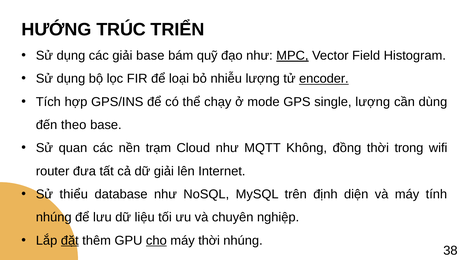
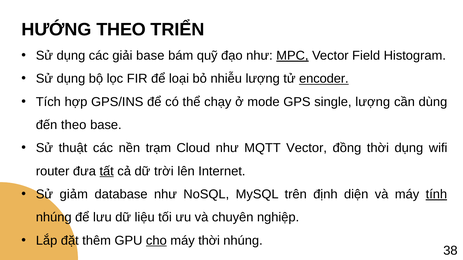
HƯỚNG TRÚC: TRÚC -> THEO (121, 30)
quan: quan -> thuật (73, 148)
MQTT Không: Không -> Vector (307, 148)
thời trong: trong -> dụng (409, 148)
tất underline: none -> present (107, 171)
dữ giải: giải -> trời (164, 171)
thiểu: thiểu -> giảm (74, 195)
tính underline: none -> present (436, 195)
đặt underline: present -> none (70, 241)
